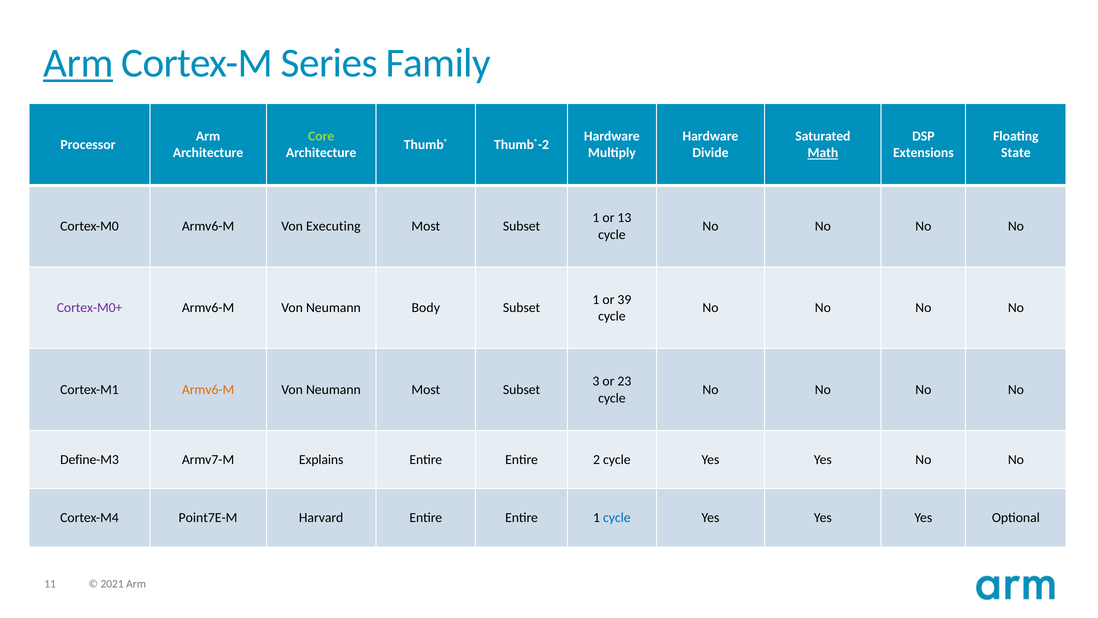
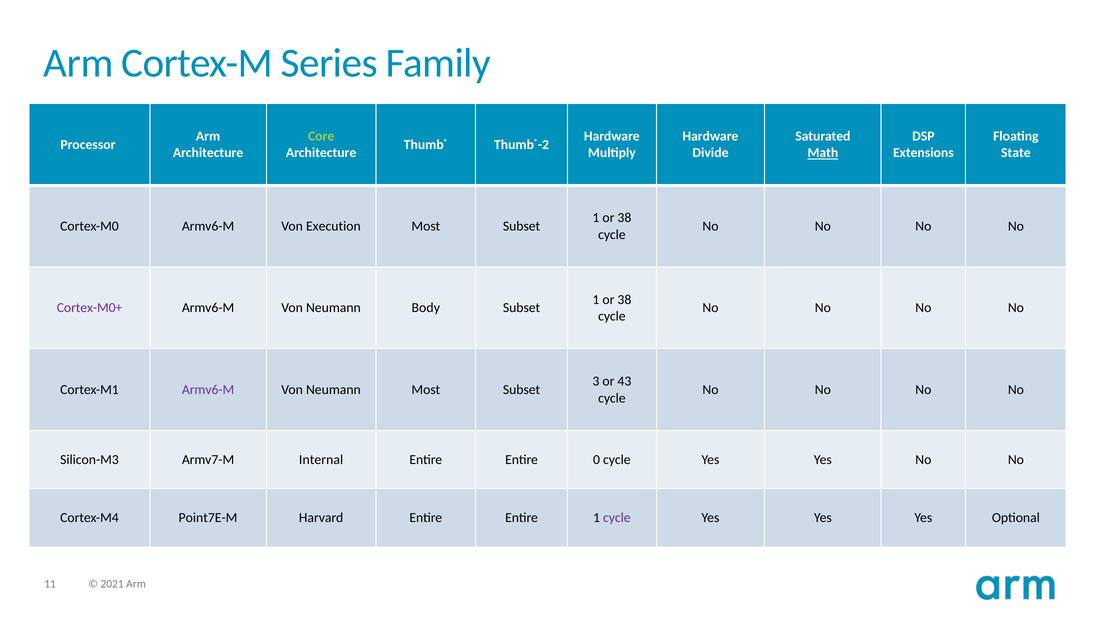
Arm underline: present -> none (78, 63)
13: 13 -> 38 (624, 218)
Executing: Executing -> Execution (333, 226)
39: 39 -> 38 (624, 299)
23: 23 -> 43 (624, 381)
Armv6-M colour: orange -> purple (208, 389)
Define-M3: Define-M3 -> Silicon-M3 (90, 459)
Explains: Explains -> Internal (321, 459)
2: 2 -> 0 (597, 459)
cycle colour: blue -> purple (617, 518)
